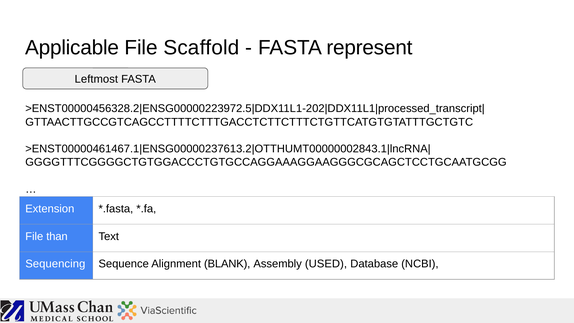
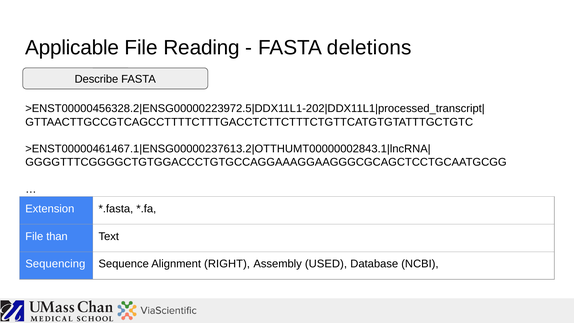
Scaffold: Scaffold -> Reading (202, 48)
represent: represent -> deletions (369, 48)
Leftmost: Leftmost -> Describe (96, 79)
BLANK: BLANK -> RIGHT (227, 264)
